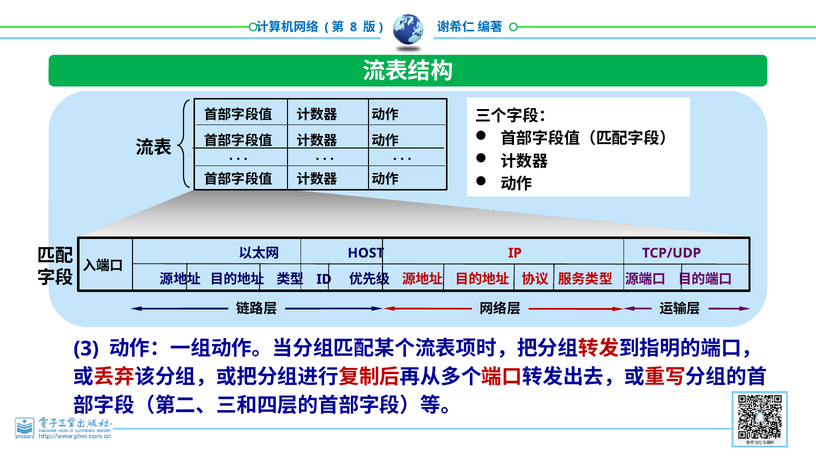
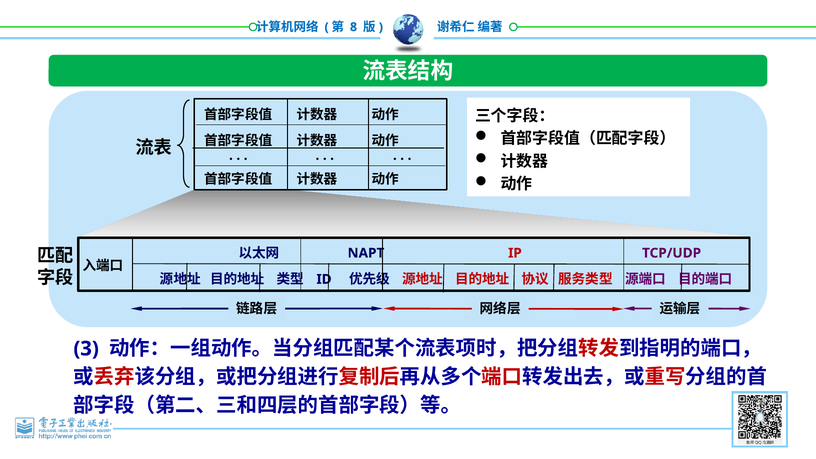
HOST: HOST -> NAPT (366, 253)
